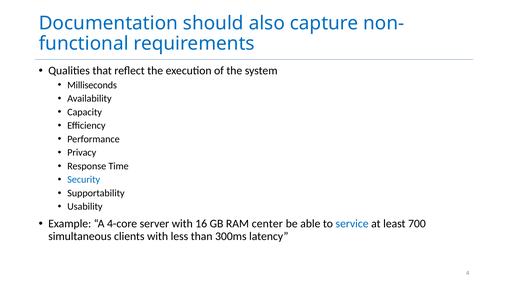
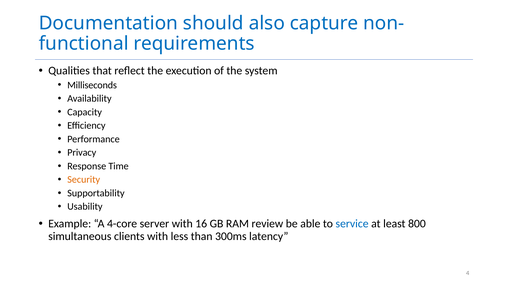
Security colour: blue -> orange (84, 179)
center: center -> review (267, 223)
700: 700 -> 800 (417, 223)
